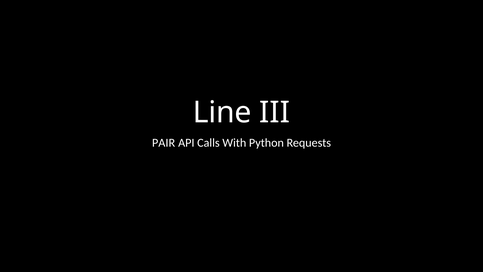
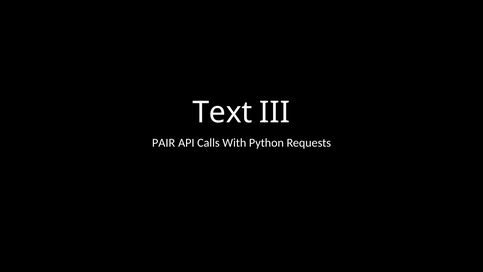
Line: Line -> Text (222, 112)
